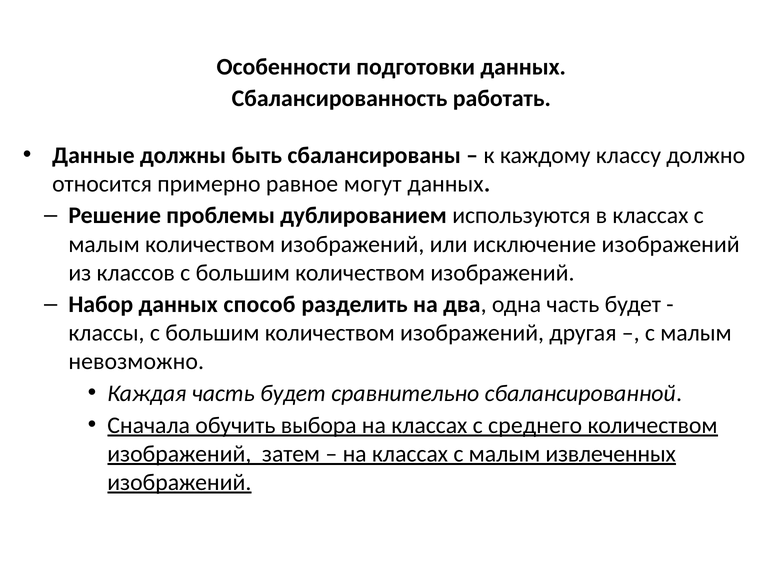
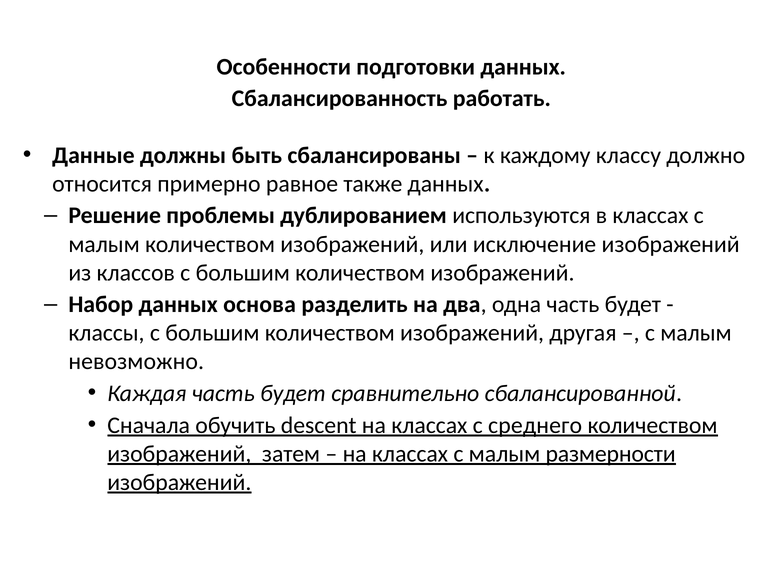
могут: могут -> также (373, 184)
способ: способ -> основа (260, 305)
выбора: выбора -> descent (319, 425)
извлеченных: извлеченных -> размерности (611, 454)
